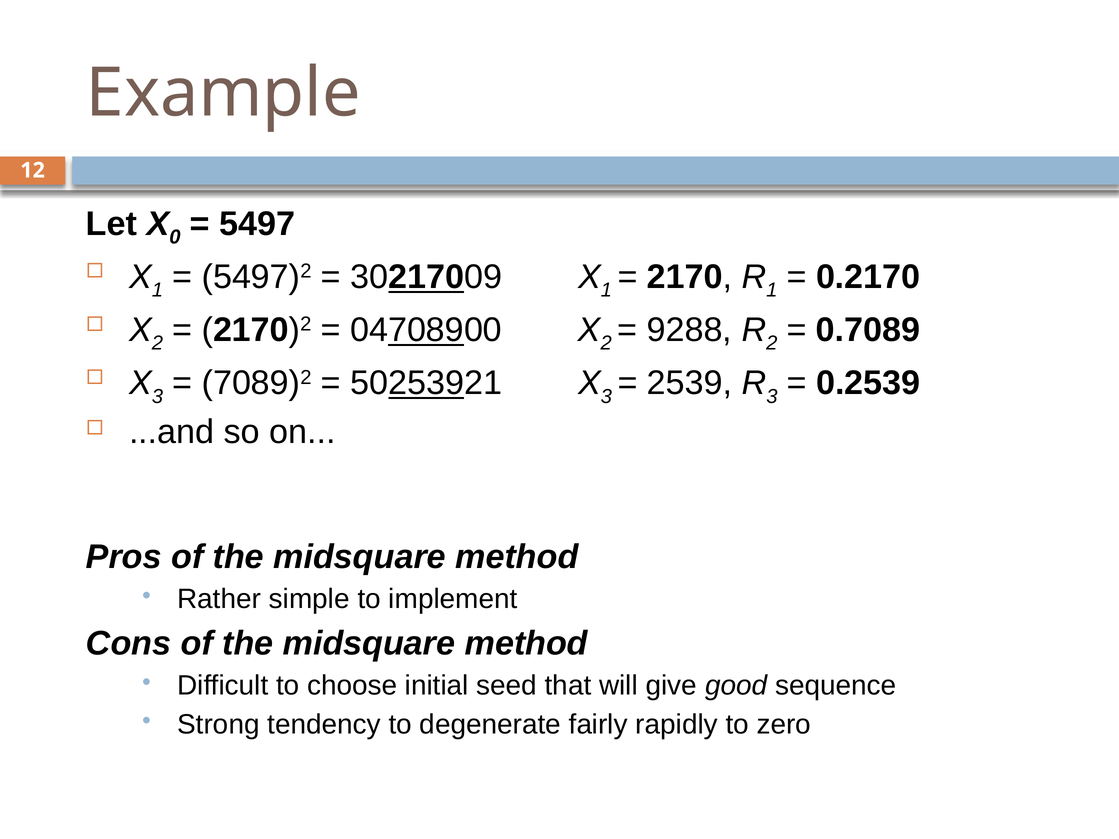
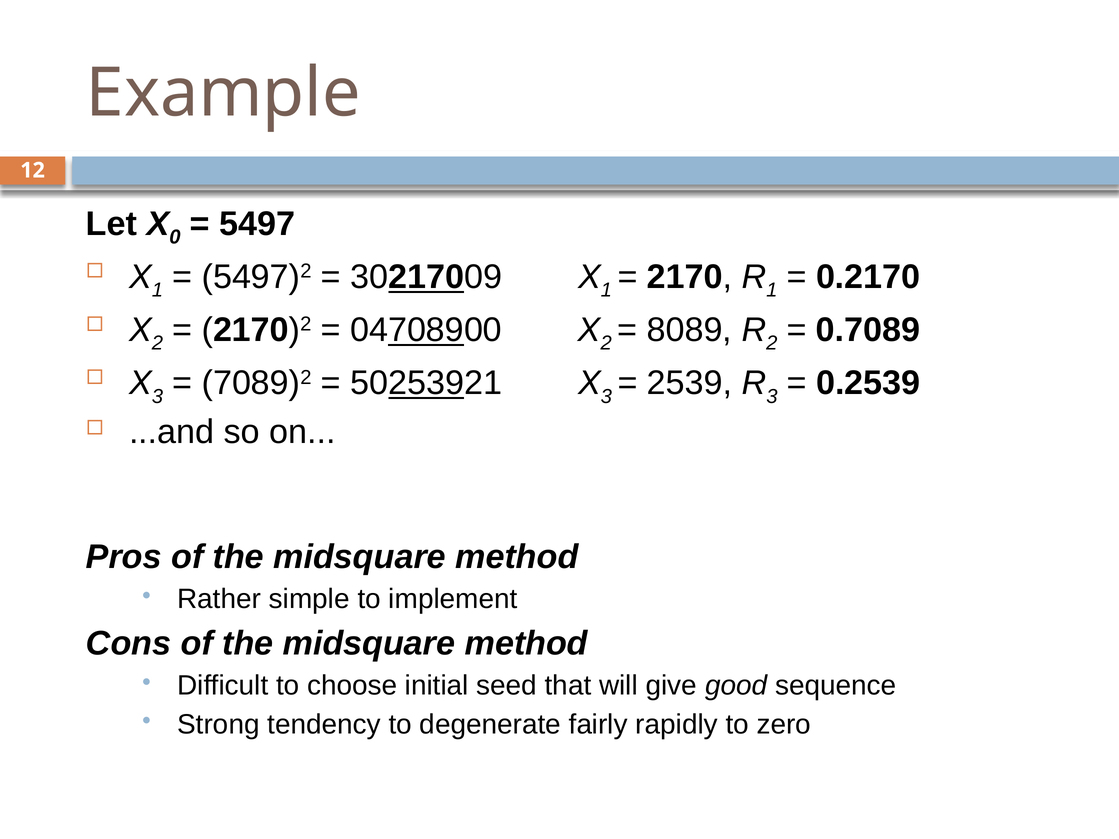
9288: 9288 -> 8089 (689, 330)
